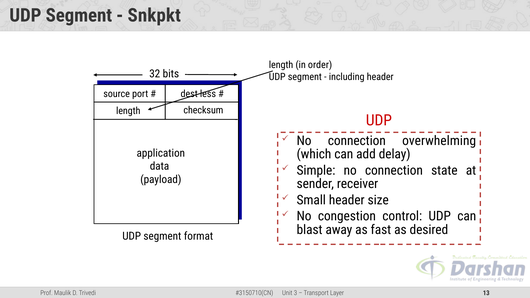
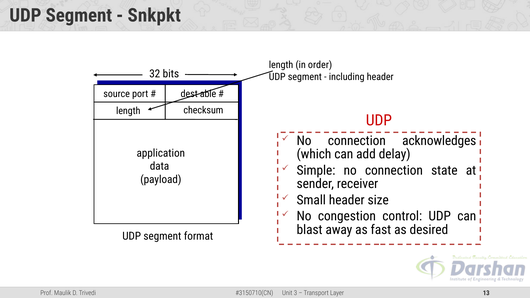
less: less -> able (208, 94)
overwhelming: overwhelming -> acknowledges (439, 141)
